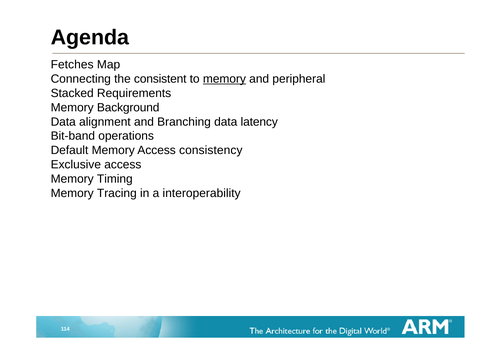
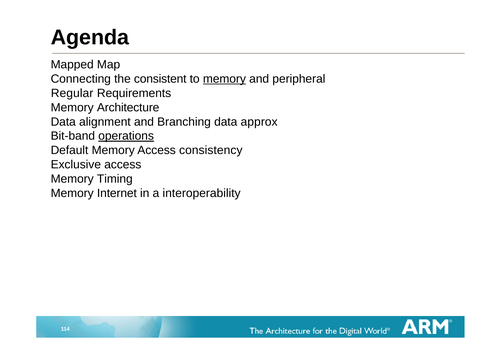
Fetches: Fetches -> Mapped (72, 65)
Stacked: Stacked -> Regular (72, 93)
Background: Background -> Architecture (128, 108)
latency: latency -> approx (259, 122)
operations underline: none -> present (126, 136)
Tracing: Tracing -> Internet (117, 193)
